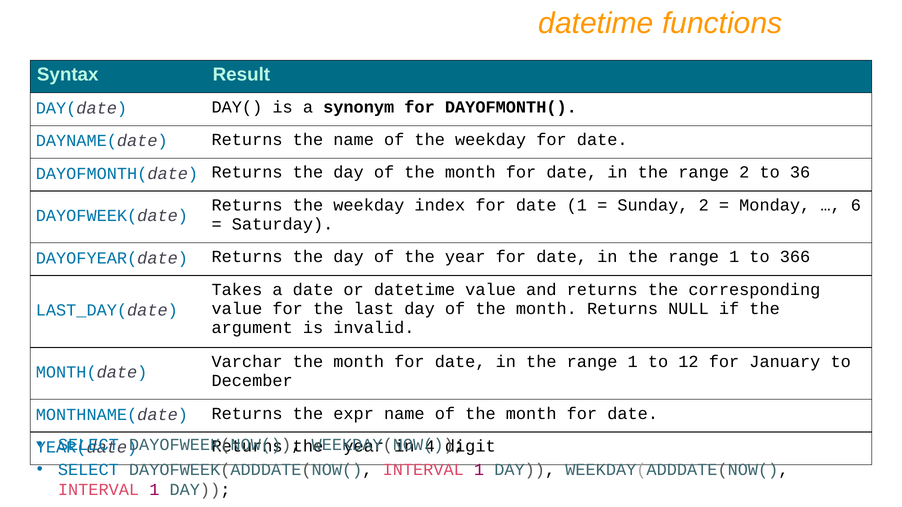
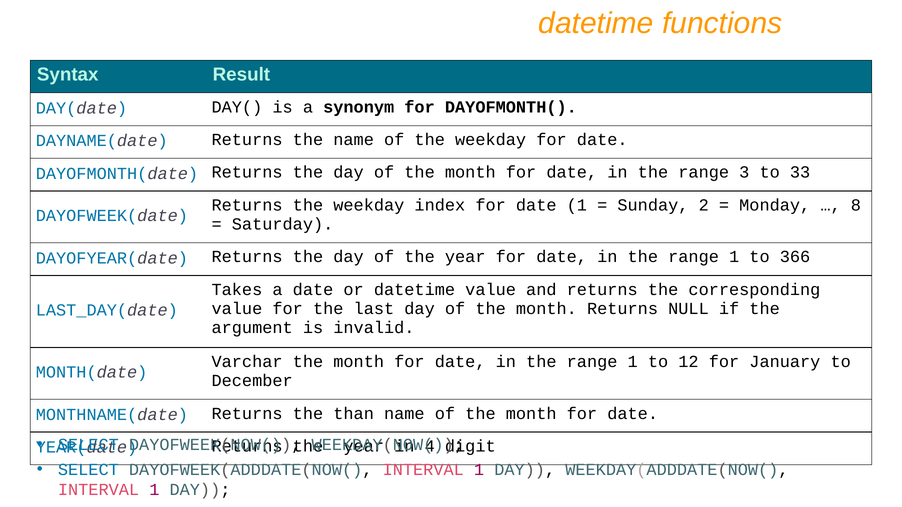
range 2: 2 -> 3 (744, 173)
36: 36 -> 33 (800, 173)
6: 6 -> 8 (856, 205)
expr: expr -> than (354, 414)
